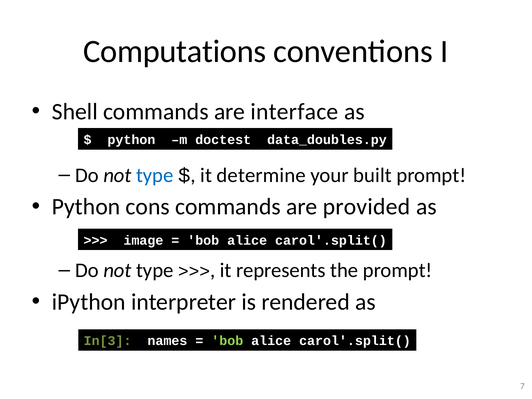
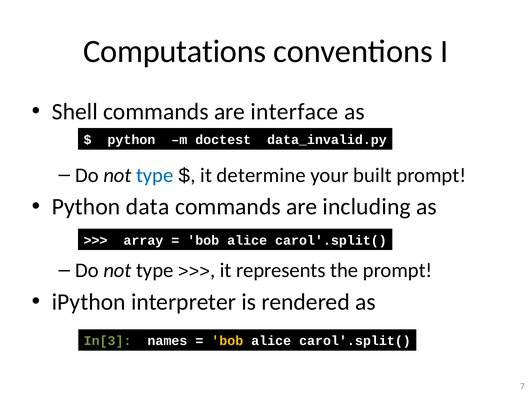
data_doubles.py: data_doubles.py -> data_invalid.py (327, 140)
cons: cons -> data (148, 207)
provided: provided -> including (367, 207)
image: image -> array (143, 240)
bob colour: light green -> yellow (227, 341)
